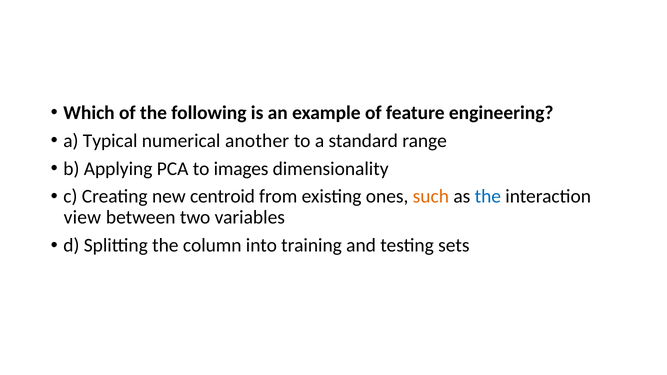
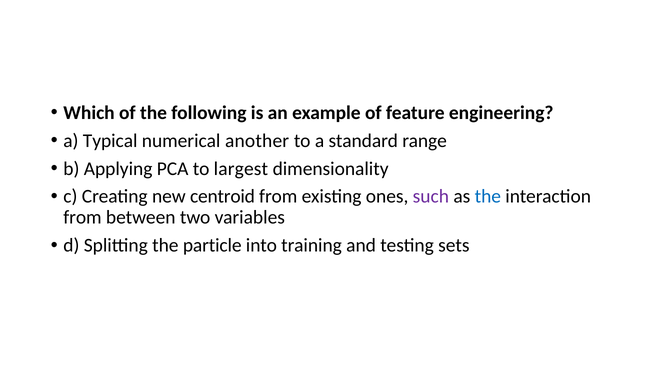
images: images -> largest (241, 169)
such colour: orange -> purple (431, 197)
view: view -> from (82, 218)
column: column -> particle (212, 246)
